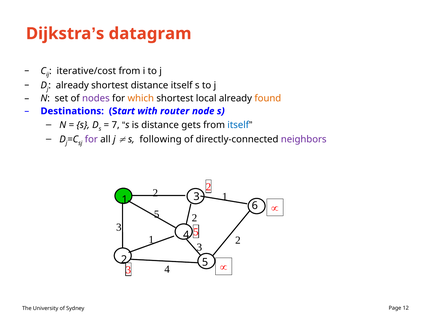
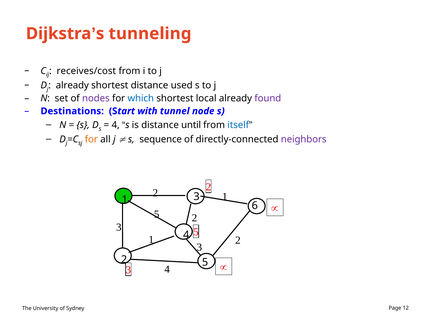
datagram: datagram -> tunneling (150, 34)
iterative/cost: iterative/cost -> receives/cost (86, 71)
distance itself: itself -> used (182, 85)
which colour: orange -> blue (141, 98)
found colour: orange -> purple (268, 98)
router: router -> tunnel (175, 111)
7: 7 -> 4 (116, 125)
gets: gets -> until (191, 125)
for colour: purple -> orange (91, 140)
following: following -> sequence (161, 140)
